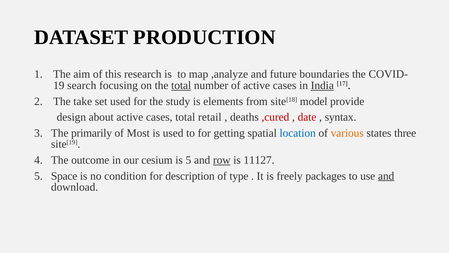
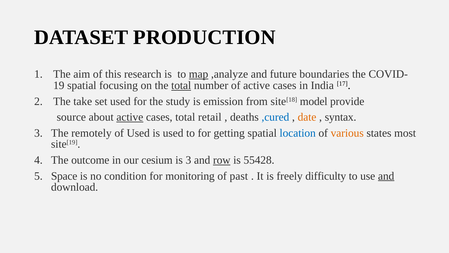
map underline: none -> present (199, 74)
search: search -> spatial (82, 85)
India underline: present -> none (322, 85)
elements: elements -> emission (223, 101)
design: design -> source (71, 117)
active underline: none -> present (130, 117)
,cured colour: red -> blue (275, 117)
date colour: red -> orange (307, 117)
primarily: primarily -> remotely (91, 133)
of Most: Most -> Used (138, 133)
three: three -> most (405, 133)
is 5: 5 -> 3 (188, 160)
11127: 11127 -> 55428 (259, 160)
description: description -> monitoring (190, 176)
type: type -> past (239, 176)
packages: packages -> difficulty (326, 176)
